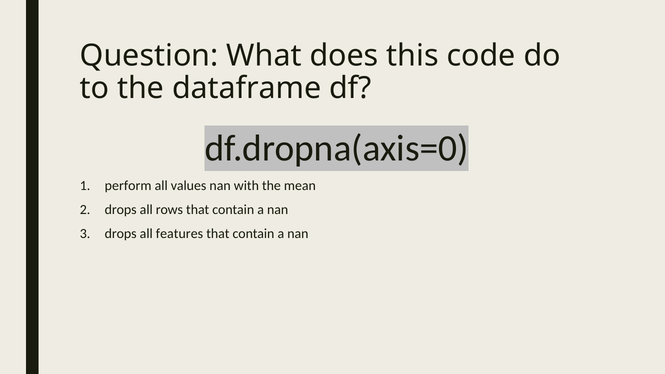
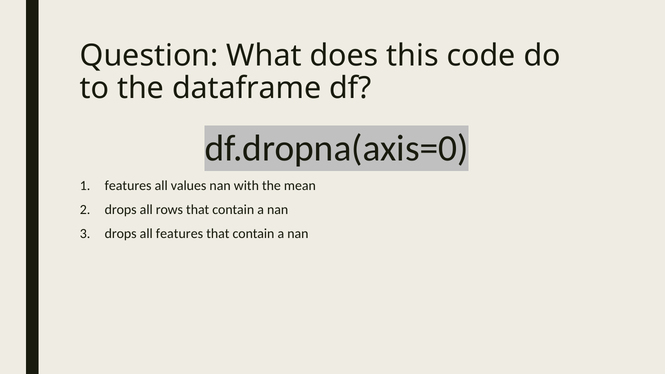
perform: perform -> features (128, 186)
